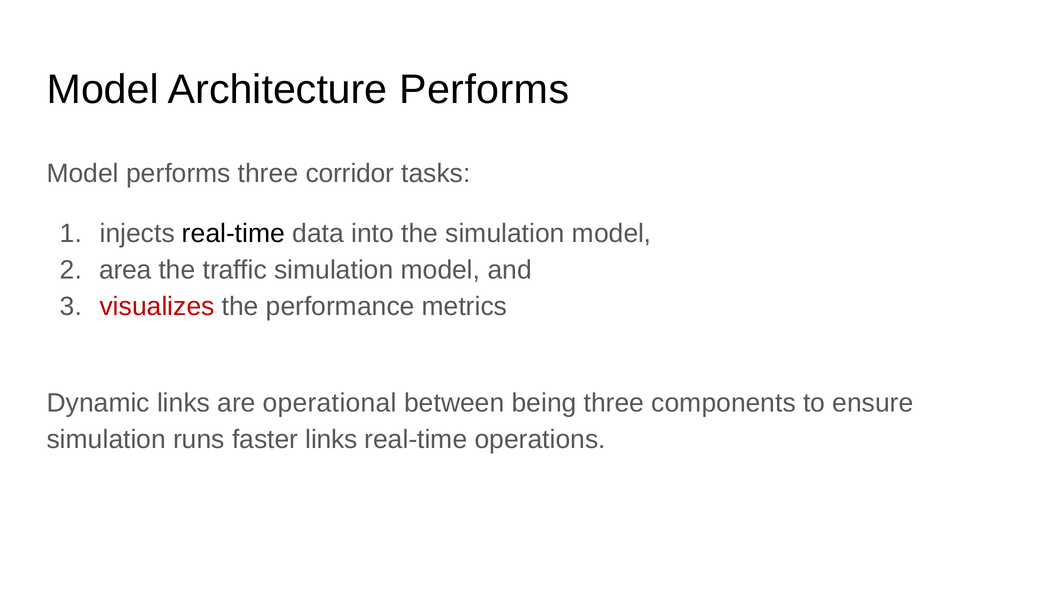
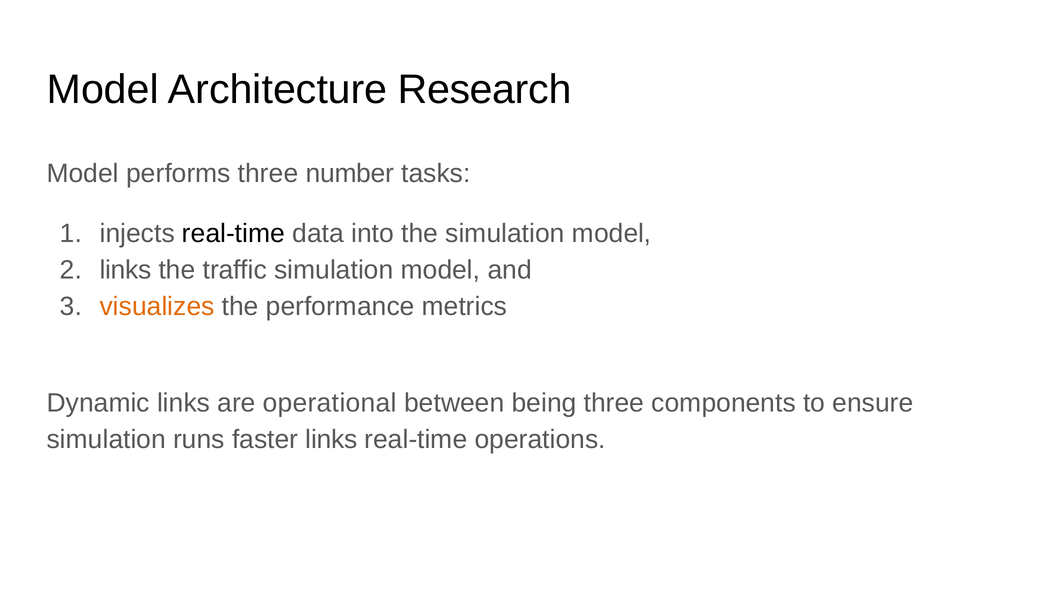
Architecture Performs: Performs -> Research (485, 90)
corridor: corridor -> number (350, 173)
area: area -> links (126, 270)
visualizes colour: red -> orange (157, 307)
